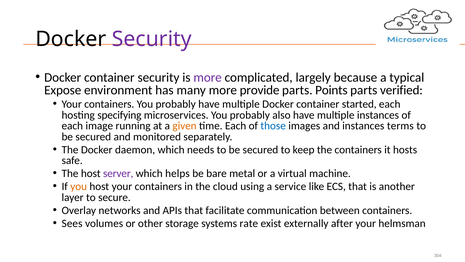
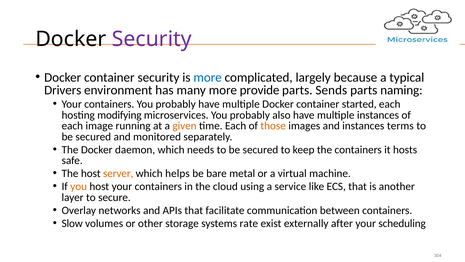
more colour: purple -> blue (208, 77)
Expose: Expose -> Drivers (63, 90)
Points: Points -> Sends (331, 90)
verified: verified -> naming (401, 90)
specifying: specifying -> modifying (119, 115)
those colour: blue -> orange (273, 126)
server colour: purple -> orange (118, 173)
Sees: Sees -> Slow (72, 223)
helmsman: helmsman -> scheduling (402, 223)
